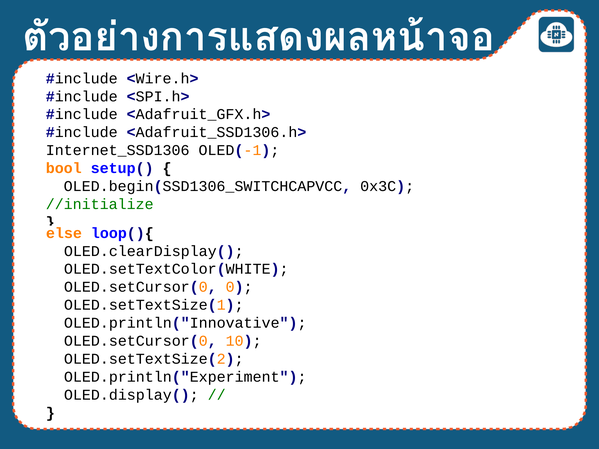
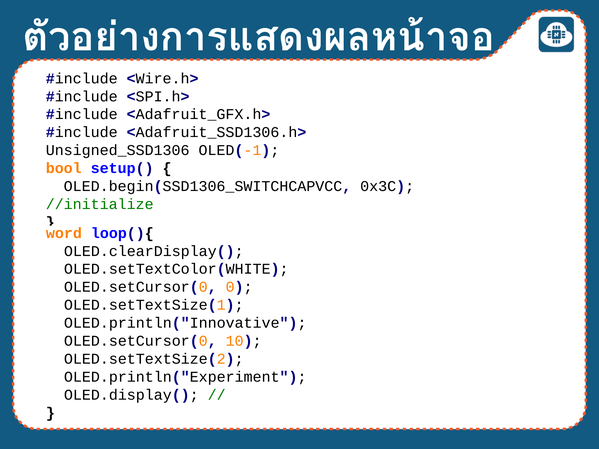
Internet_SSD1306: Internet_SSD1306 -> Unsigned_SSD1306 (118, 150)
else: else -> word (64, 233)
